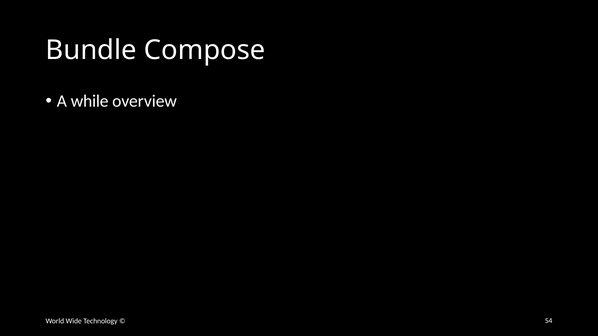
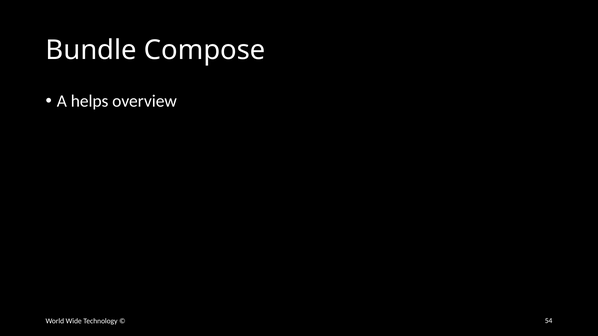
while: while -> helps (90, 101)
